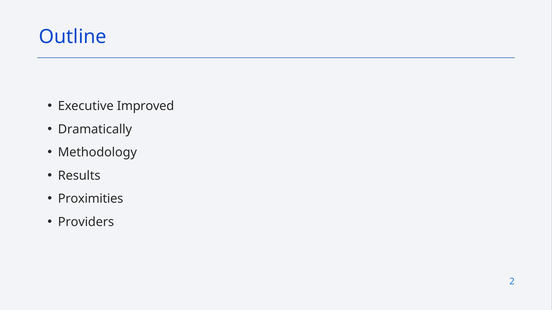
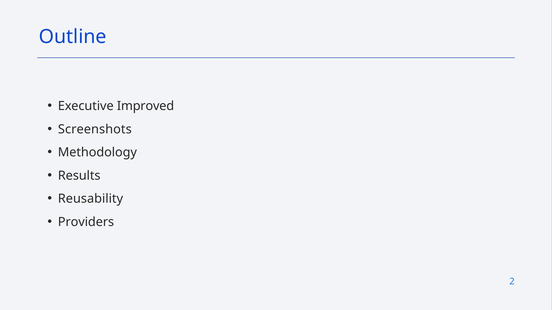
Dramatically: Dramatically -> Screenshots (95, 129)
Proximities: Proximities -> Reusability (90, 199)
